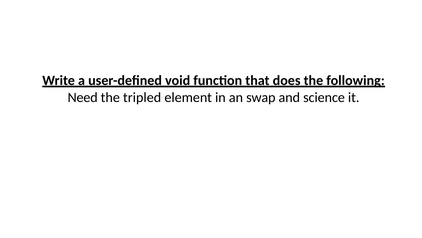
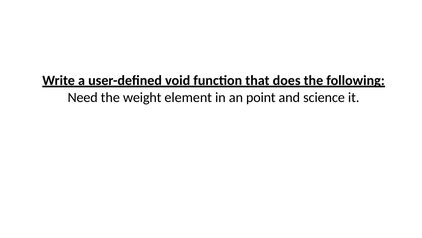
tripled: tripled -> weight (142, 97)
swap: swap -> point (261, 97)
